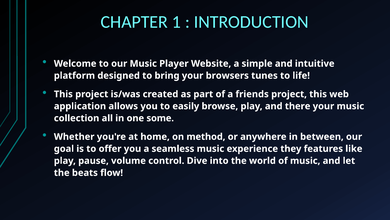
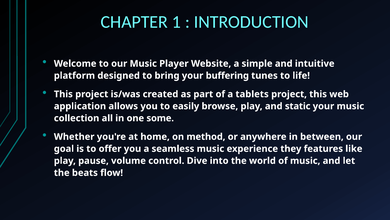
browsers: browsers -> buffering (227, 75)
friends: friends -> tablets (252, 94)
there: there -> static (298, 106)
